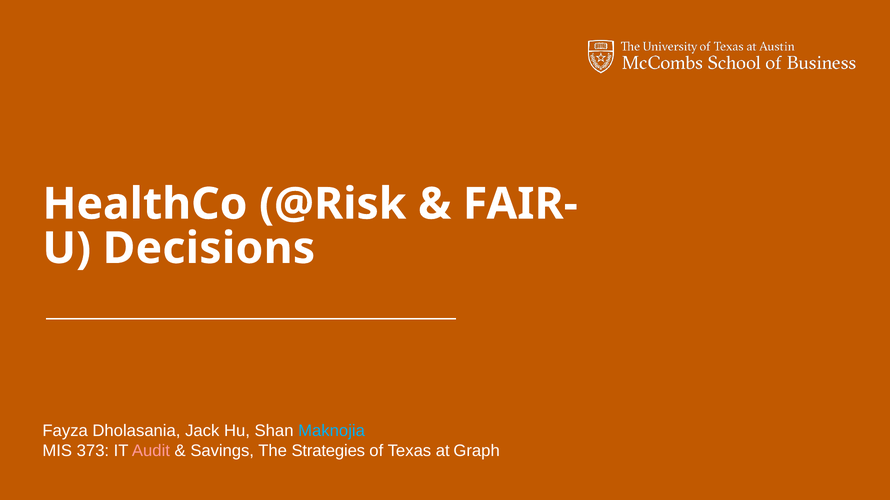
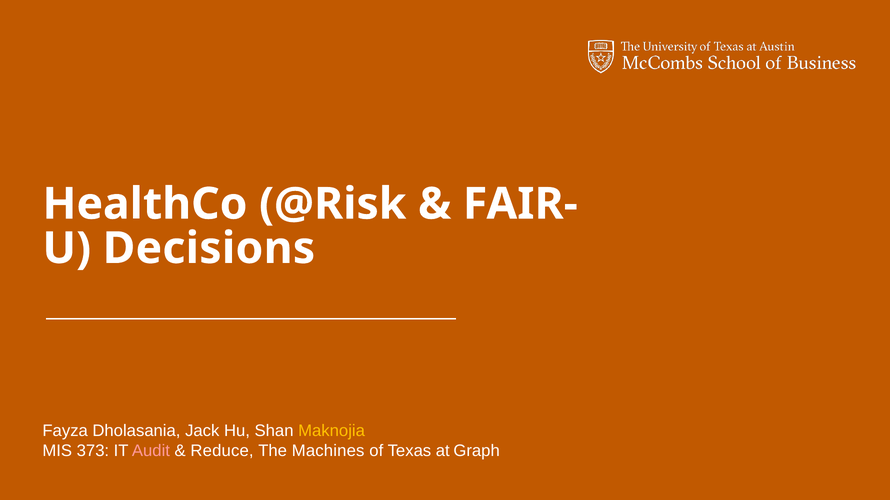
Maknojia colour: light blue -> yellow (332, 431)
Savings: Savings -> Reduce (222, 451)
Strategies: Strategies -> Machines (328, 451)
